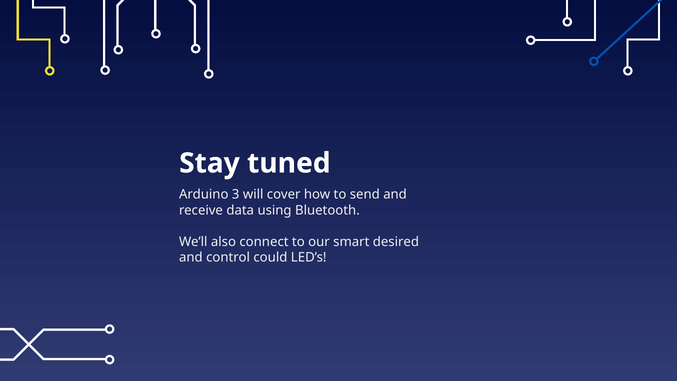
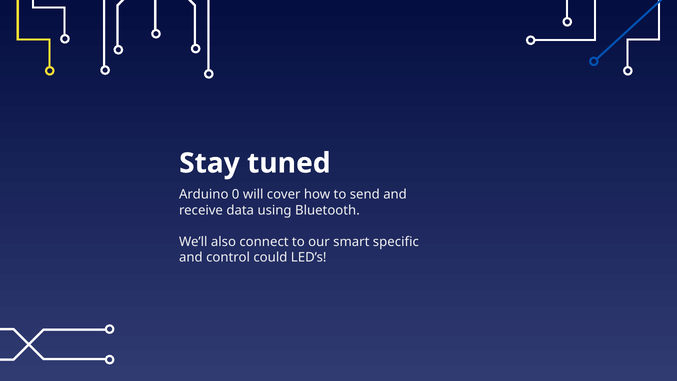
3: 3 -> 0 (236, 194)
desired: desired -> specific (396, 242)
